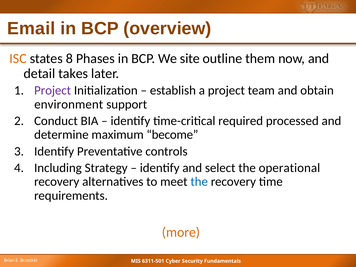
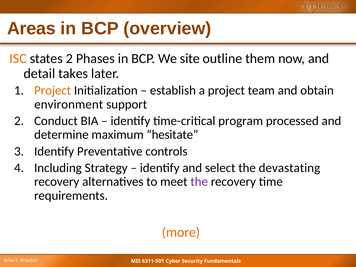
Email: Email -> Areas (31, 29)
states 8: 8 -> 2 (69, 59)
Project colour: purple -> orange (53, 90)
required: required -> program (241, 121)
become: become -> hesitate (172, 135)
operational: operational -> devastating (289, 168)
the colour: blue -> purple (199, 182)
